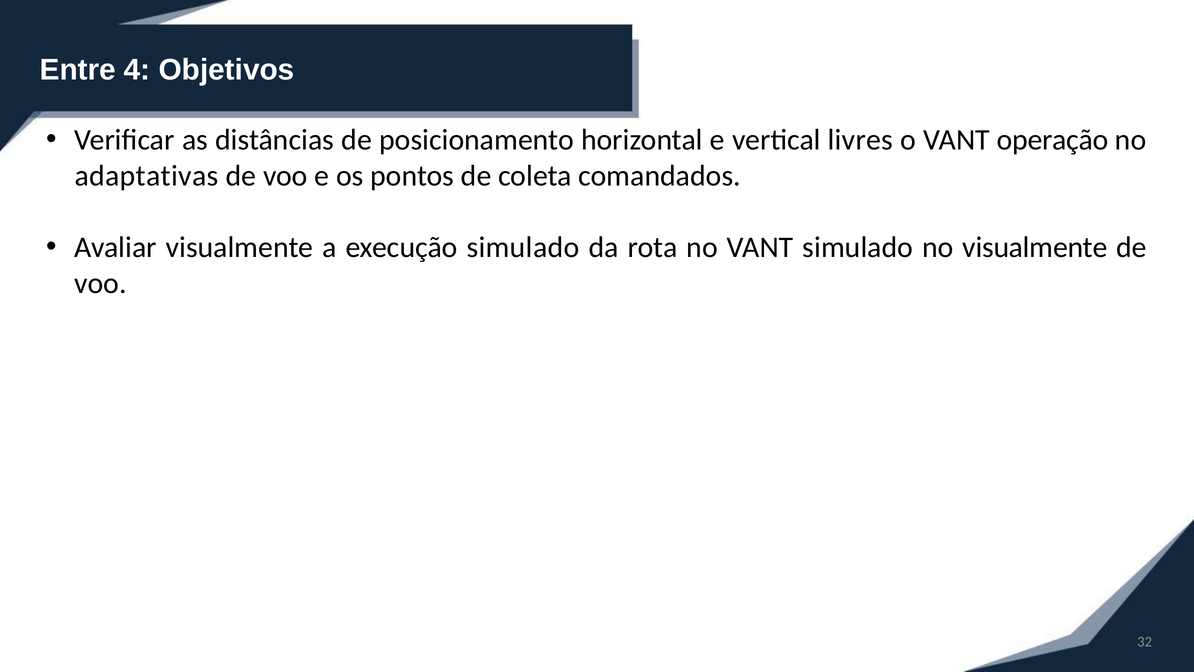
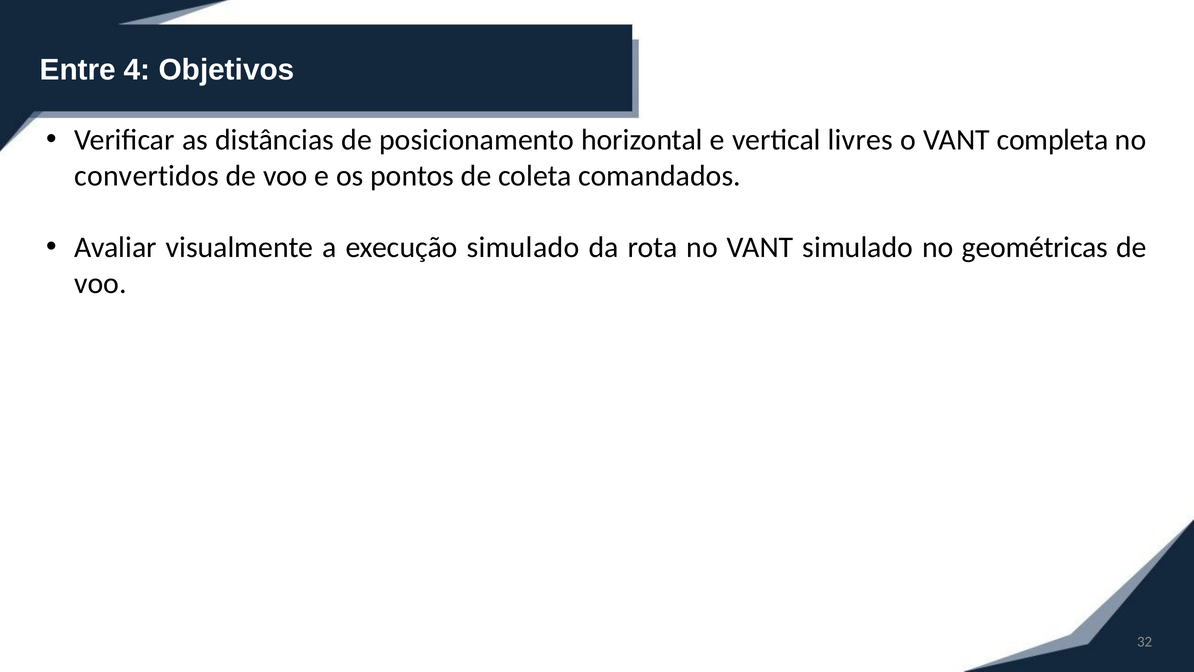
operação: operação -> completa (1053, 140)
adaptativas: adaptativas -> convertidos (147, 176)
no visualmente: visualmente -> geométricas (1035, 247)
